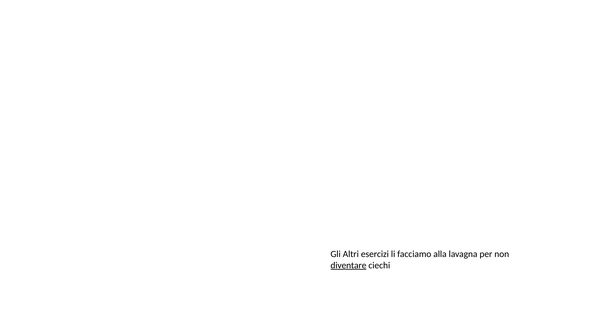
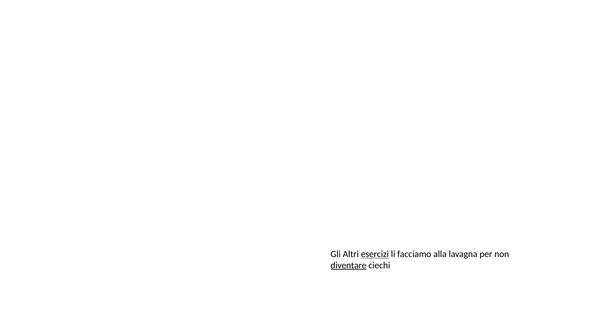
esercizi underline: none -> present (375, 254)
